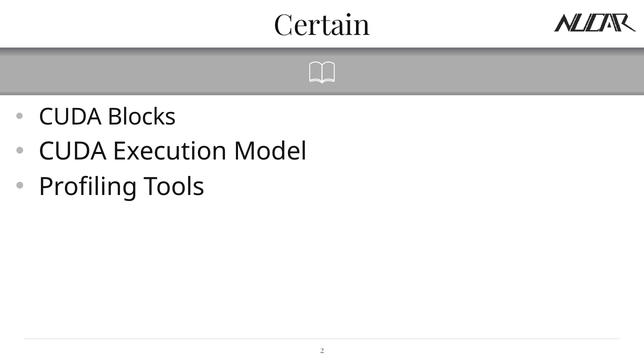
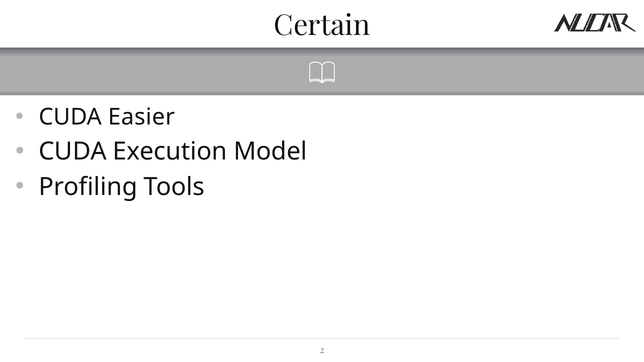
Blocks: Blocks -> Easier (141, 117)
